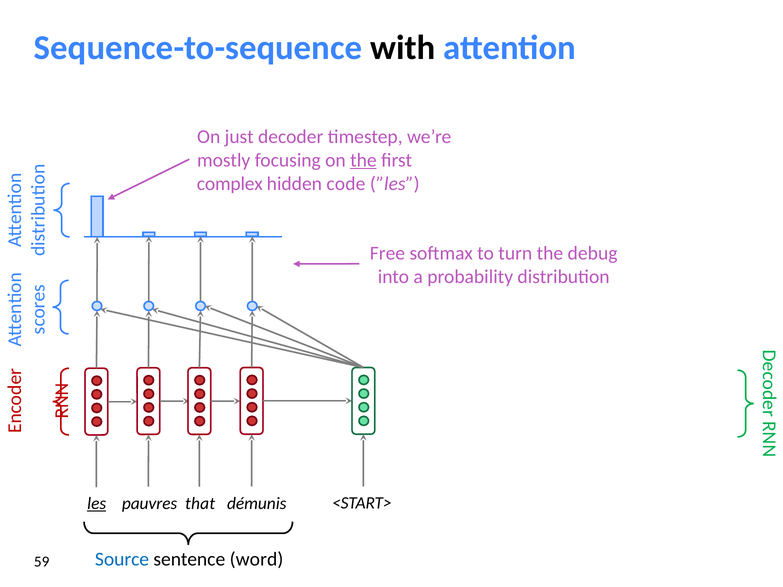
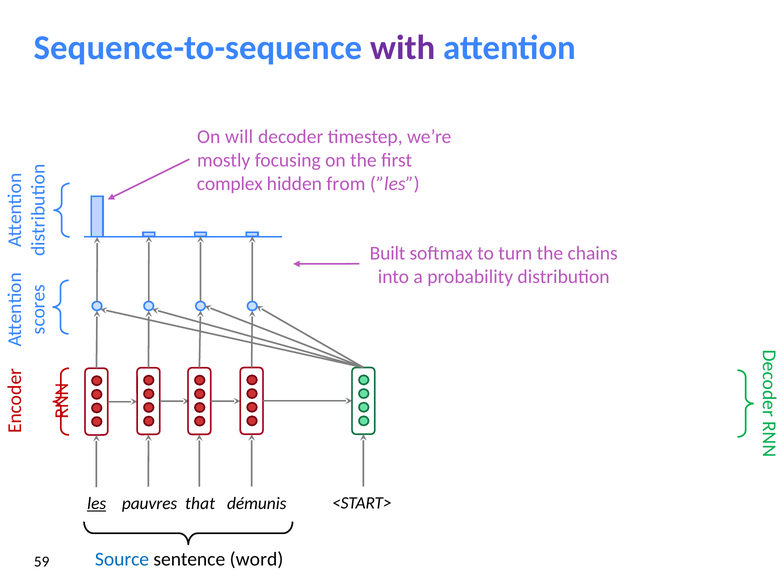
with colour: black -> purple (403, 48)
just: just -> will (239, 137)
the underline: present -> none (363, 160)
code: code -> from (346, 184)
Free: Free -> Built (388, 253)
debug: debug -> chains (593, 253)
